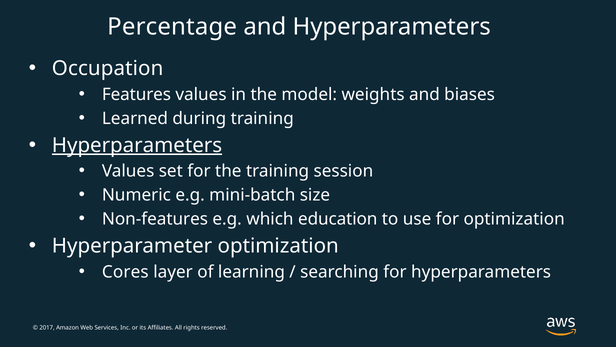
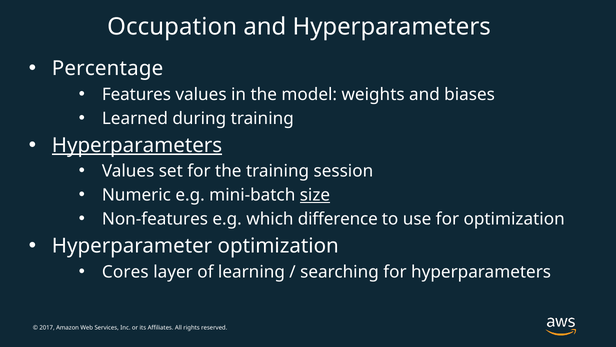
Percentage: Percentage -> Occupation (172, 27)
Occupation: Occupation -> Percentage (108, 68)
size underline: none -> present (315, 195)
education: education -> difference (338, 219)
